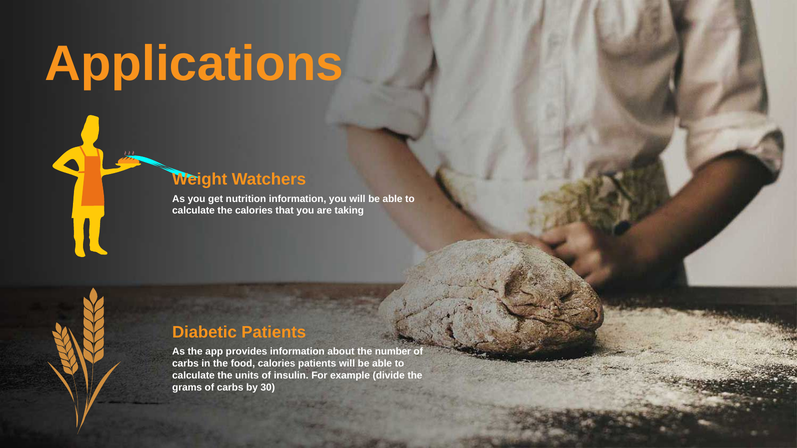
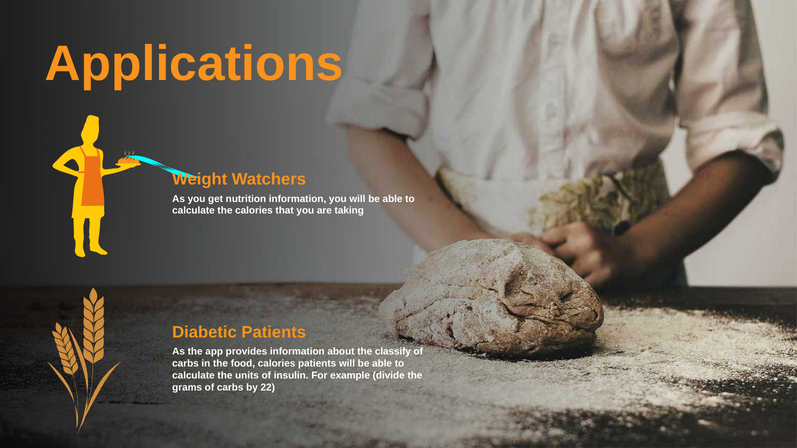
number: number -> classify (393, 352)
30: 30 -> 22 (268, 388)
